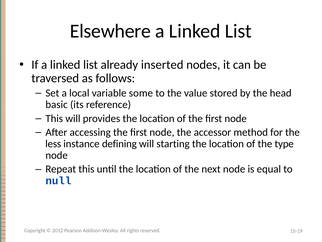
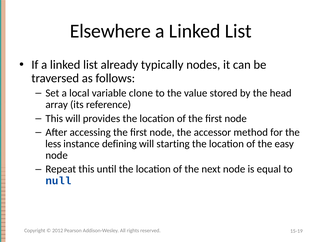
inserted: inserted -> typically (162, 65)
some: some -> clone (141, 93)
basic: basic -> array (57, 104)
type: type -> easy (284, 144)
